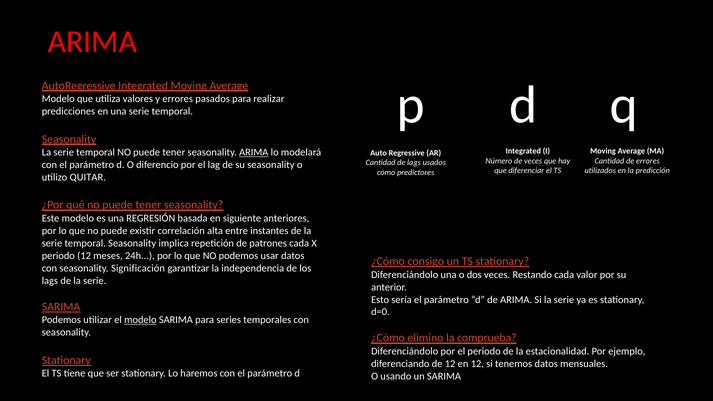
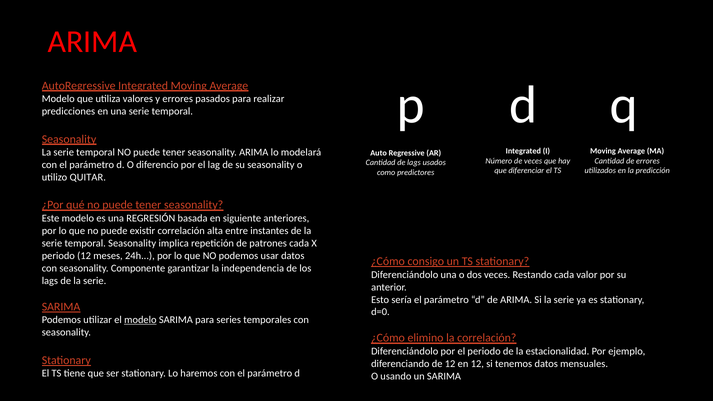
ARIMA underline: present -> none (254, 152)
Significación: Significación -> Componente (138, 268)
la comprueba: comprueba -> correlación (487, 338)
